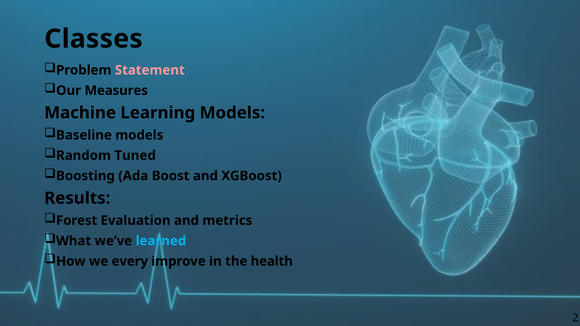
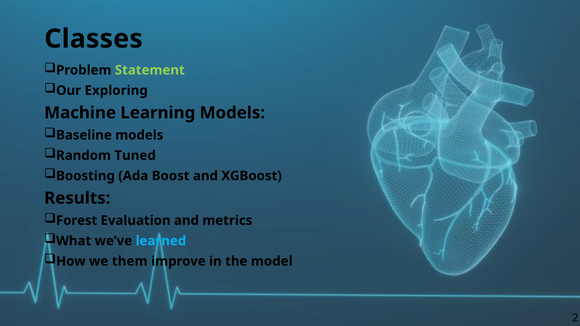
Statement colour: pink -> light green (150, 70)
Measures: Measures -> Exploring (116, 91)
every: every -> them (130, 261)
health: health -> model (272, 261)
